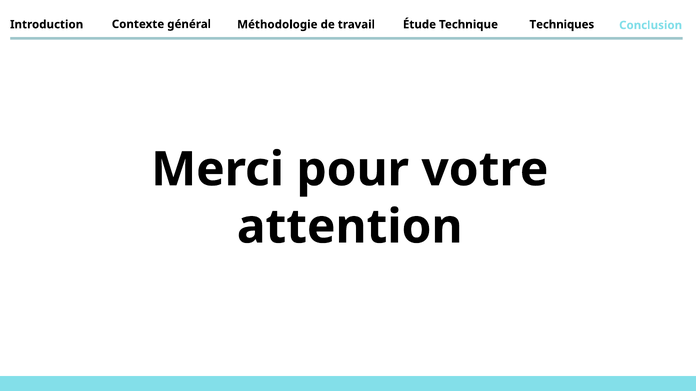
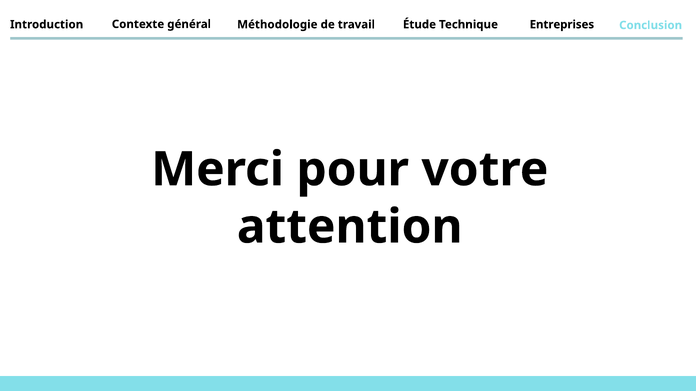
Techniques: Techniques -> Entreprises (562, 25)
